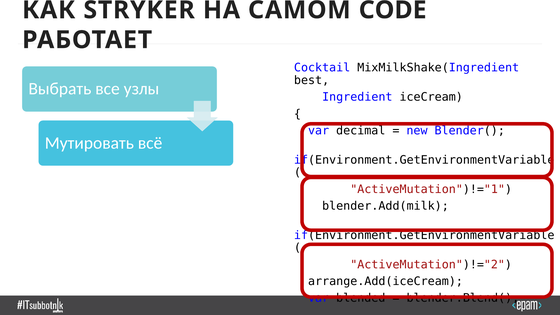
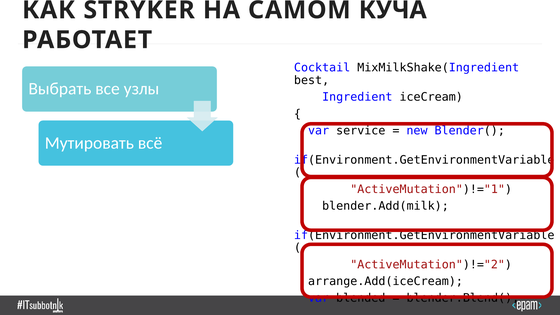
CODE: CODE -> КУЧА (393, 10)
decimal: decimal -> service (361, 131)
